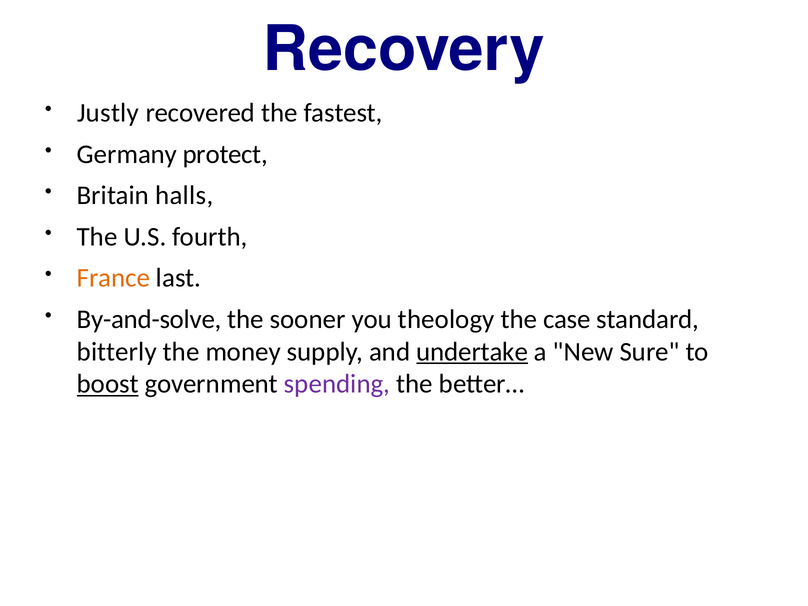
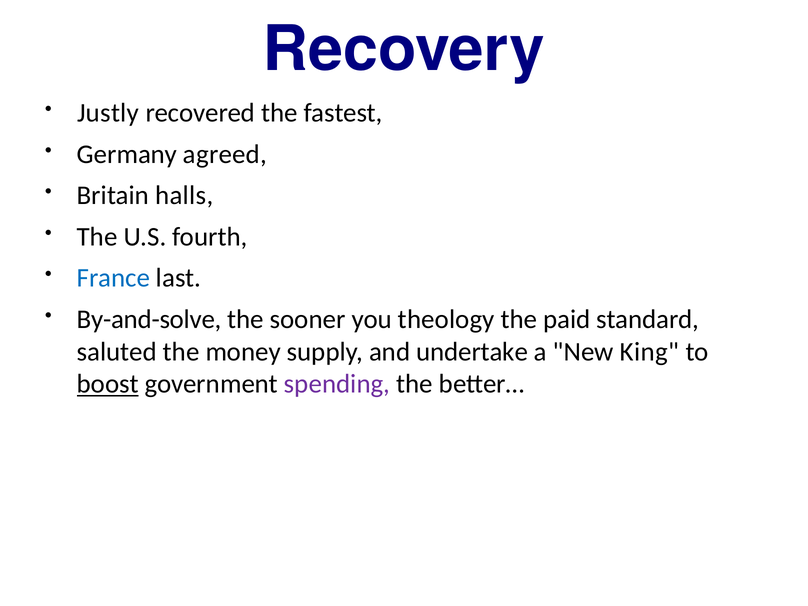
protect: protect -> agreed (225, 154)
France colour: orange -> blue (113, 278)
case: case -> paid (567, 319)
bitterly: bitterly -> saluted (117, 352)
undertake underline: present -> none (472, 352)
Sure: Sure -> King (649, 352)
